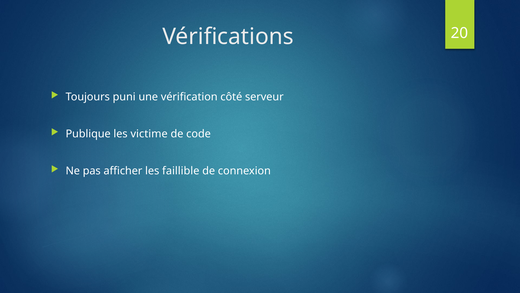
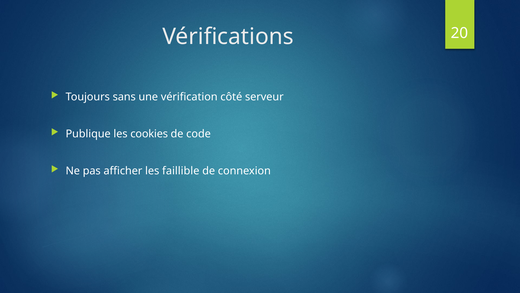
puni: puni -> sans (124, 97)
victime: victime -> cookies (149, 134)
